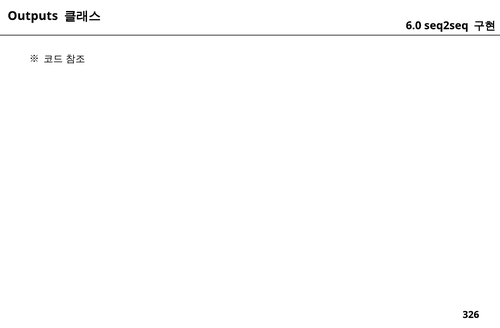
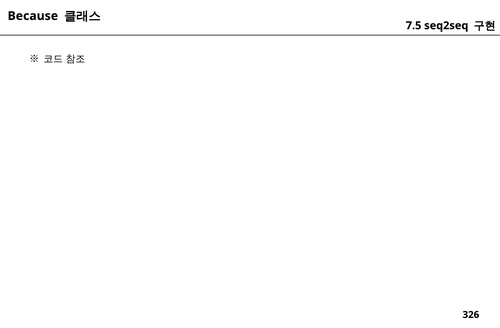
Outputs: Outputs -> Because (33, 16)
6.0: 6.0 -> 7.5 (414, 26)
